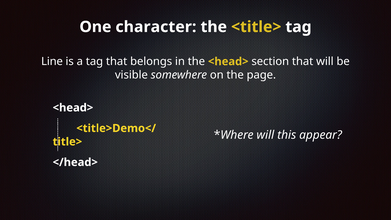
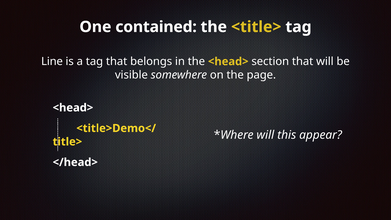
character: character -> contained (156, 27)
